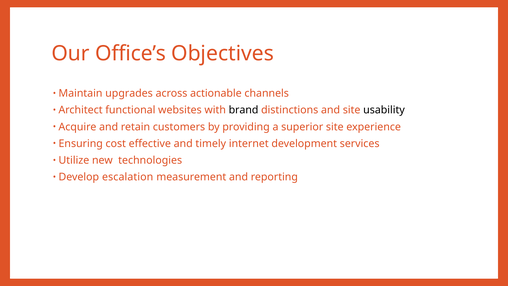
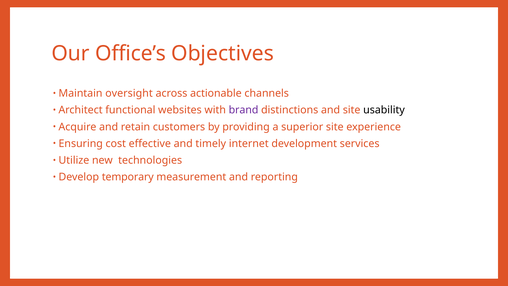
upgrades: upgrades -> oversight (129, 93)
brand colour: black -> purple (244, 110)
escalation: escalation -> temporary (128, 177)
